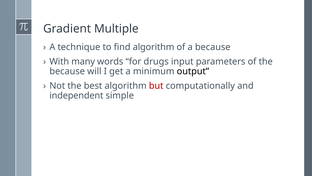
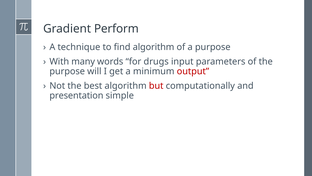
Multiple: Multiple -> Perform (116, 29)
a because: because -> purpose (213, 47)
because: because -> purpose (67, 71)
output colour: black -> red (193, 71)
independent: independent -> presentation (76, 95)
